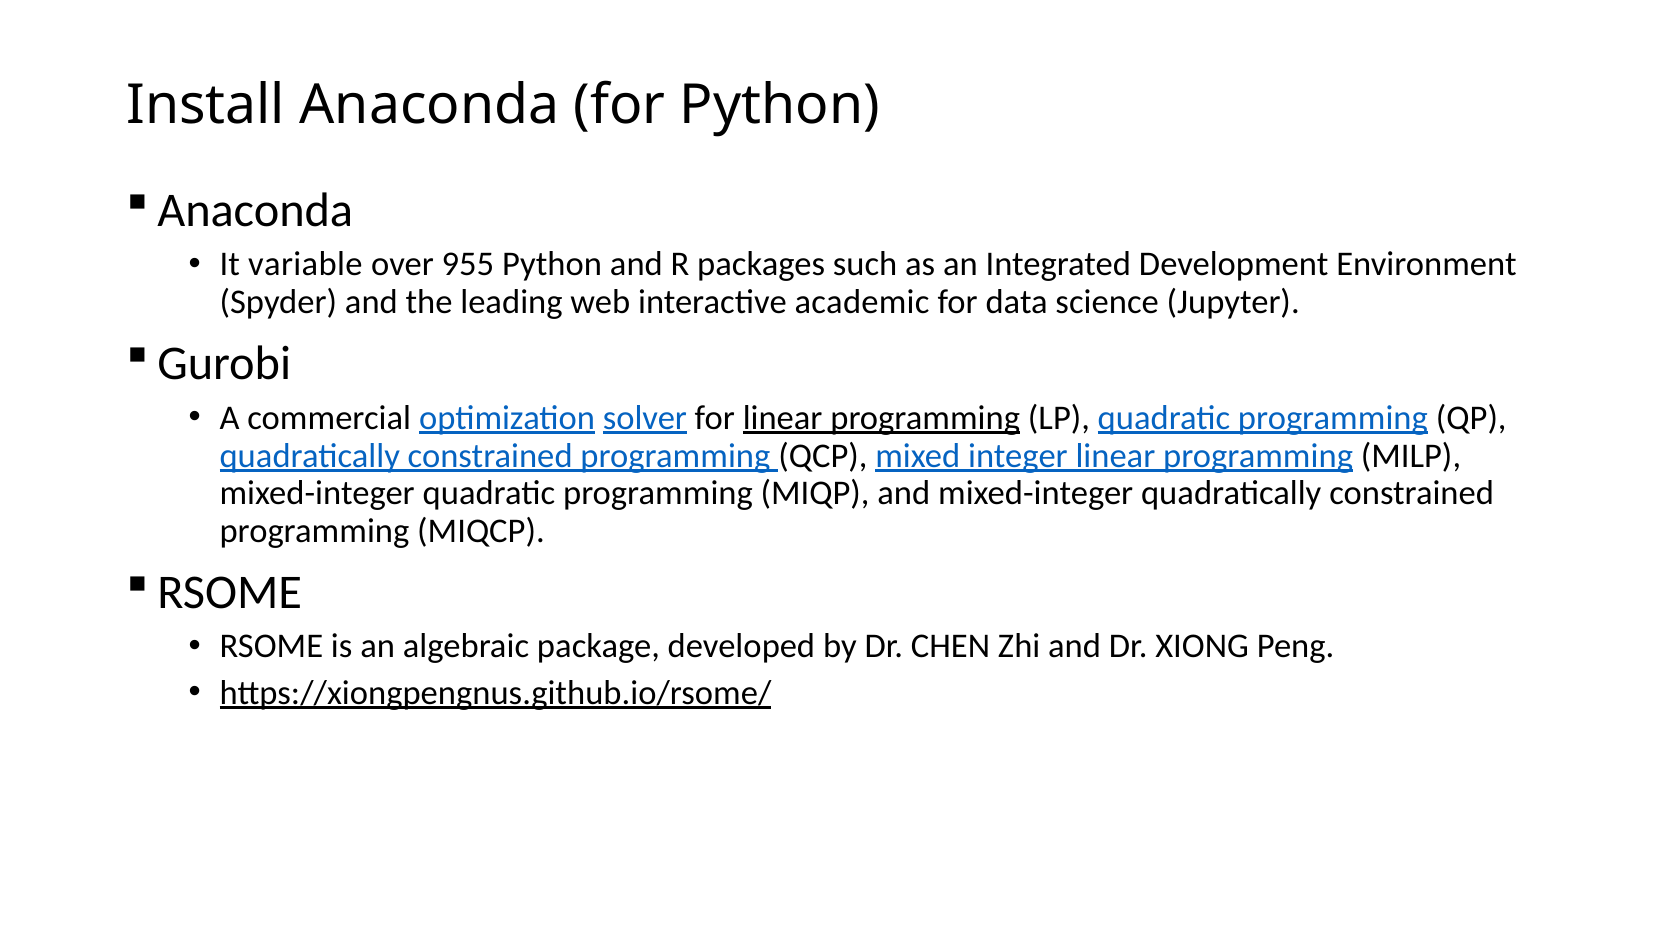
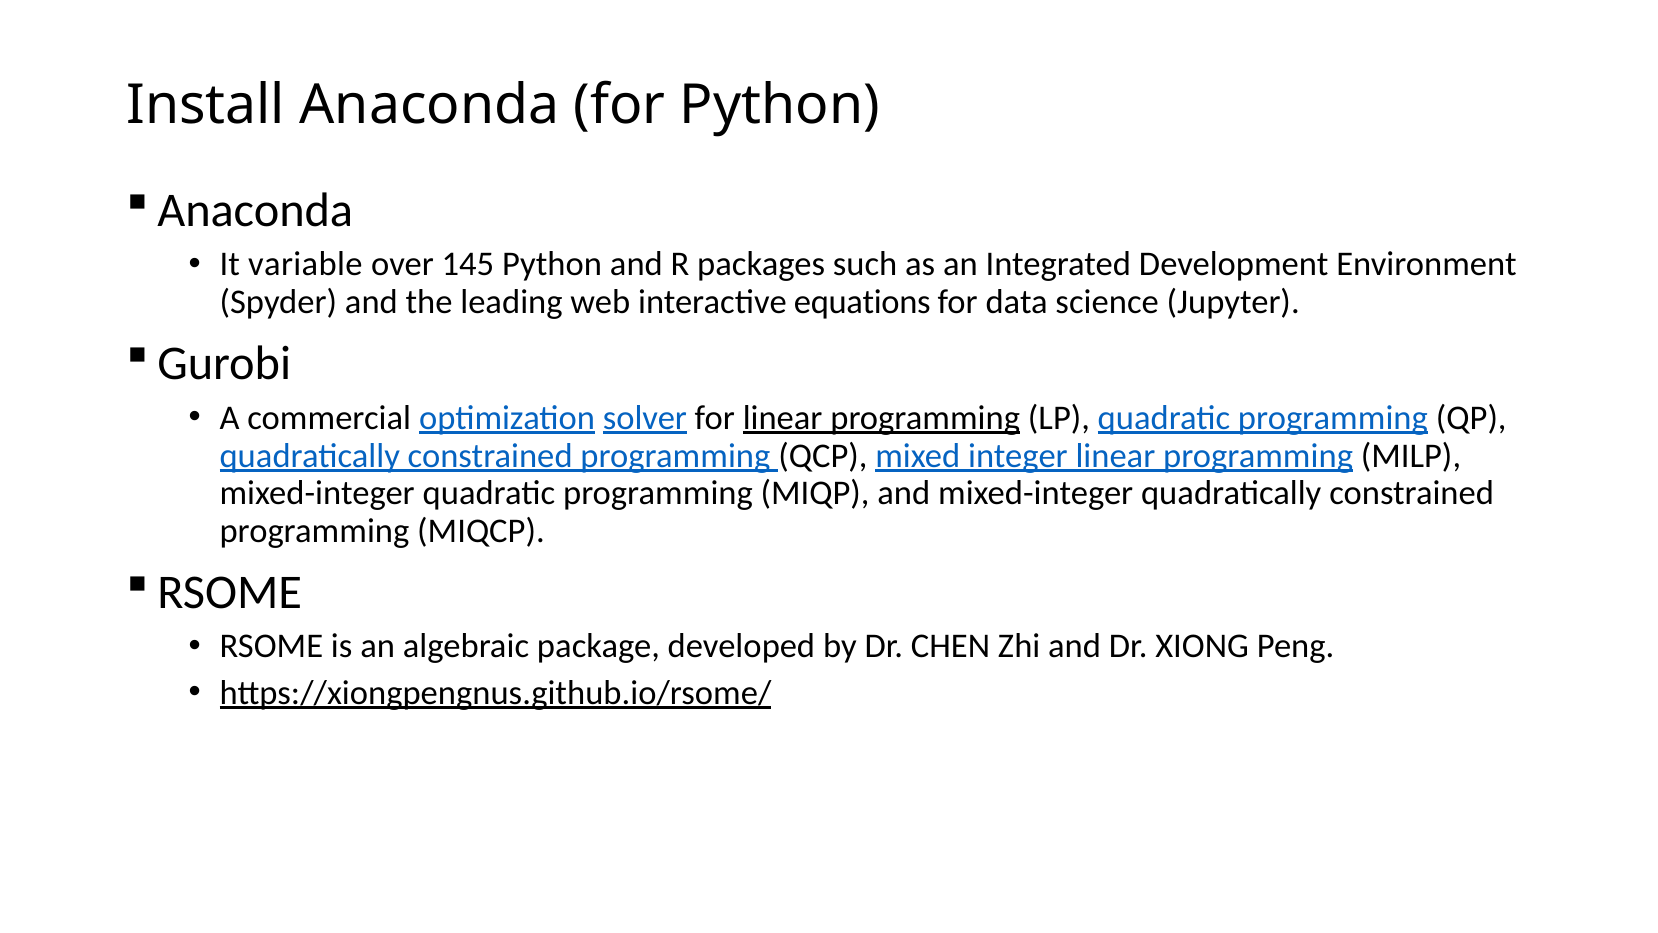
955: 955 -> 145 (468, 264)
academic: academic -> equations (862, 302)
